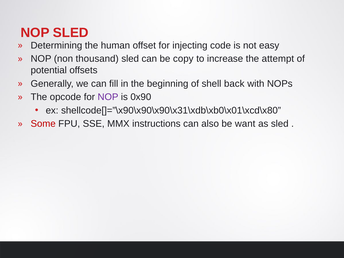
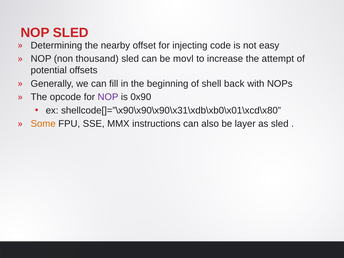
human: human -> nearby (115, 45)
copy: copy -> movl (183, 59)
Some colour: red -> orange (43, 124)
want: want -> layer (245, 124)
